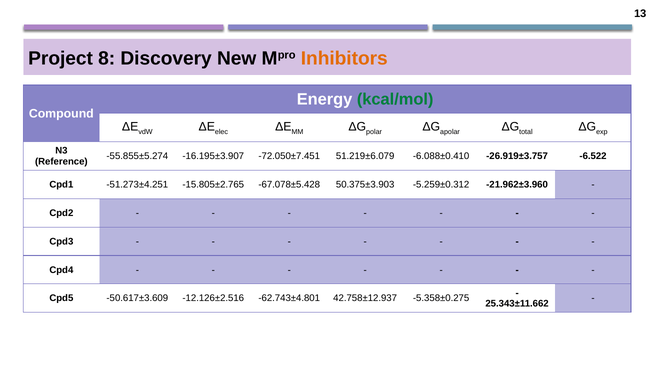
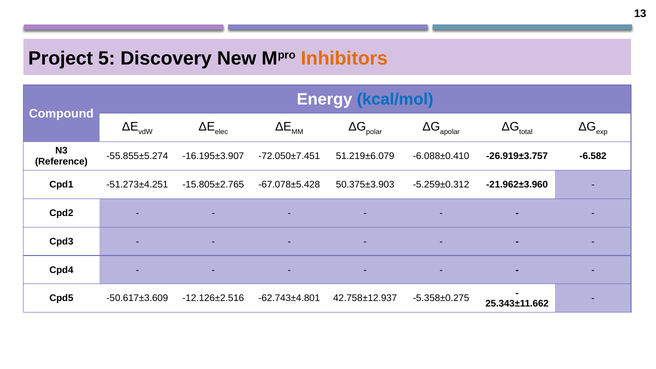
8: 8 -> 5 (107, 58)
kcal/mol colour: green -> blue (395, 99)
-6.522: -6.522 -> -6.582 (593, 156)
